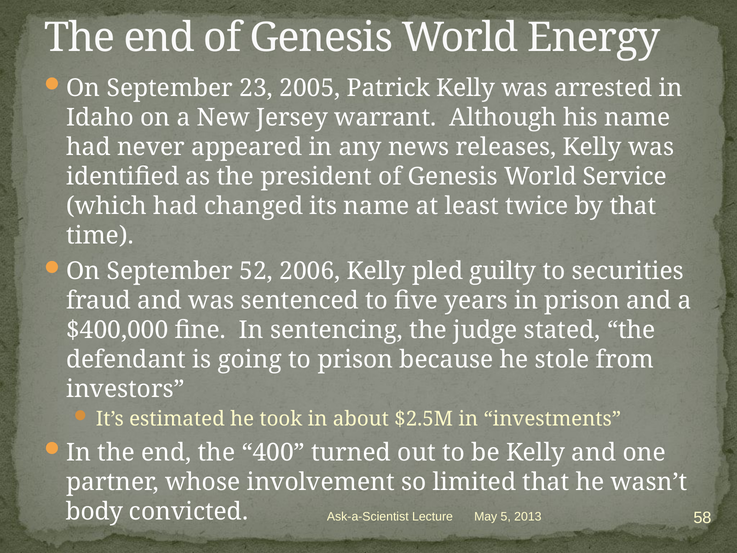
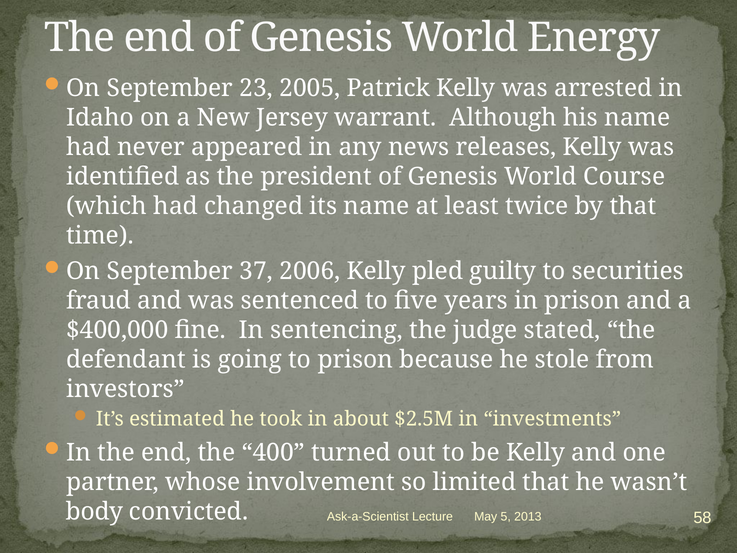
Service: Service -> Course (624, 177)
52: 52 -> 37 (256, 271)
